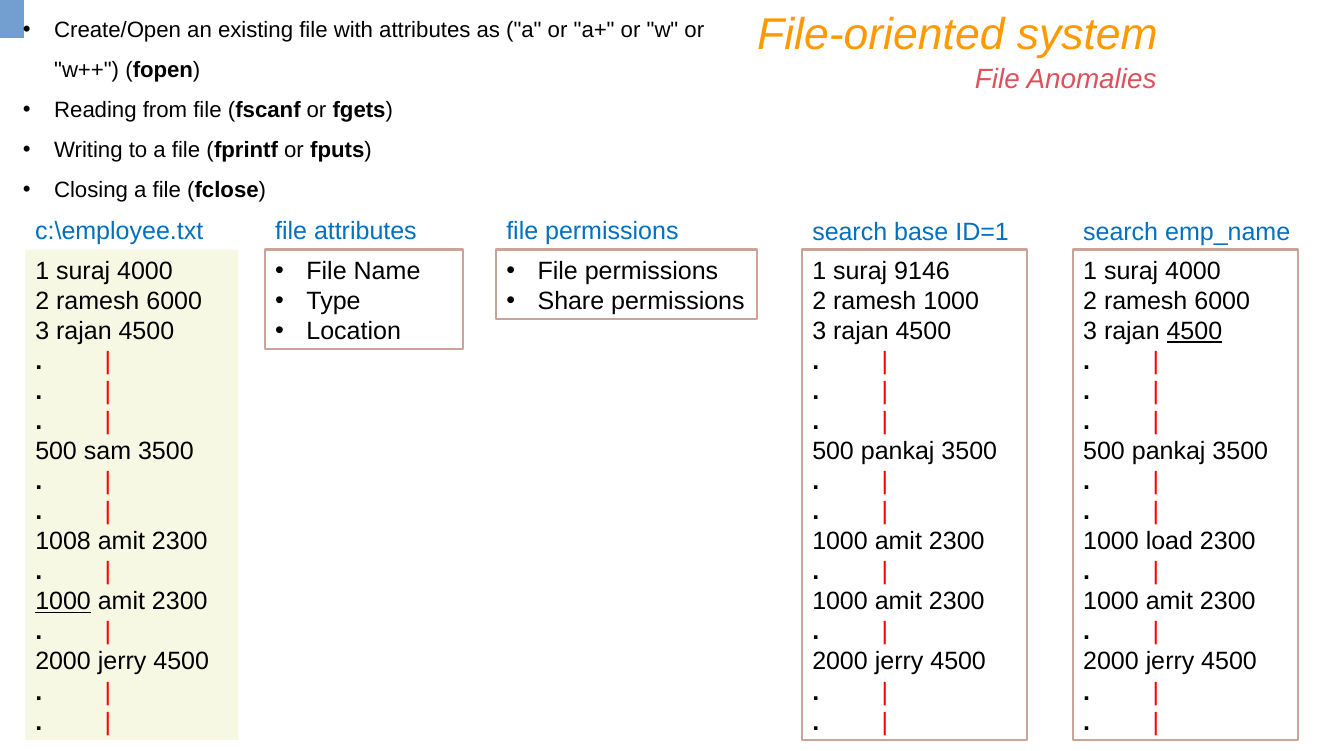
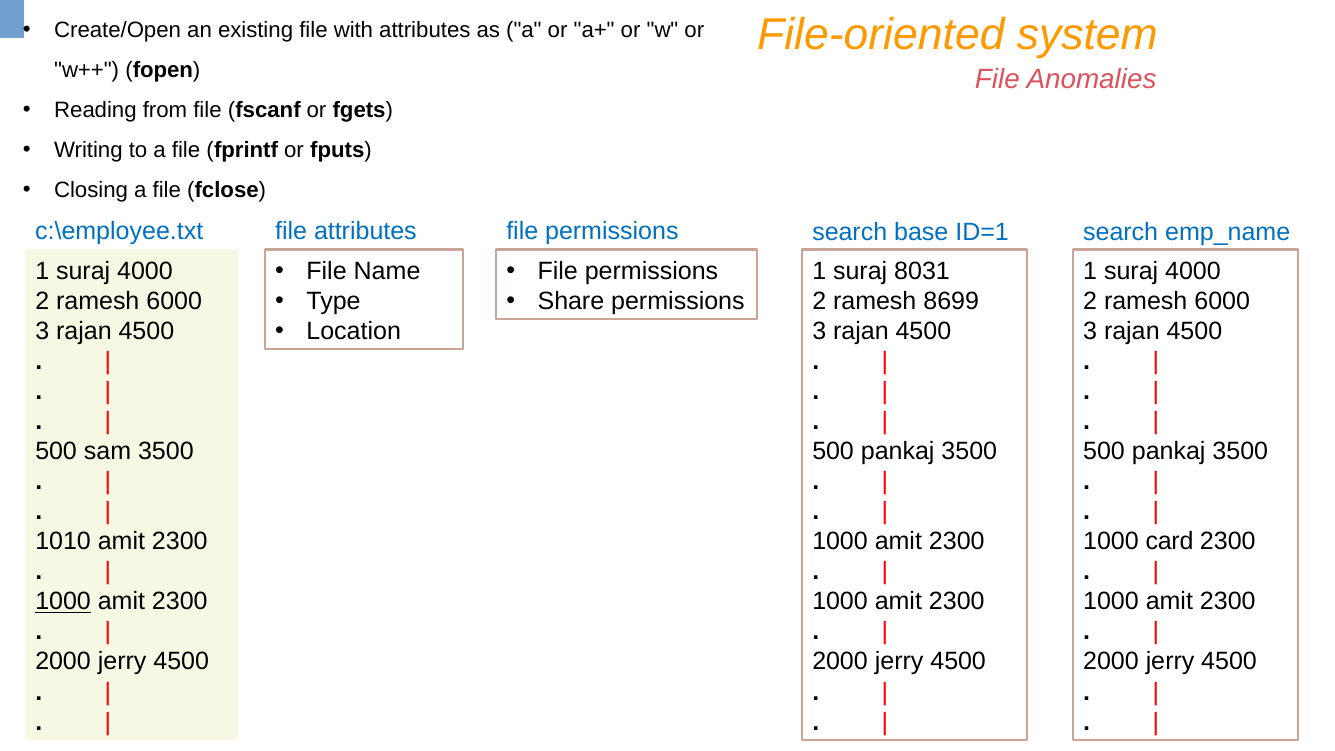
9146: 9146 -> 8031 (922, 271)
ramesh 1000: 1000 -> 8699 (951, 301)
4500 underline: present -> none (1194, 331)
1008: 1008 -> 1010 (63, 542)
load: load -> card (1170, 542)
